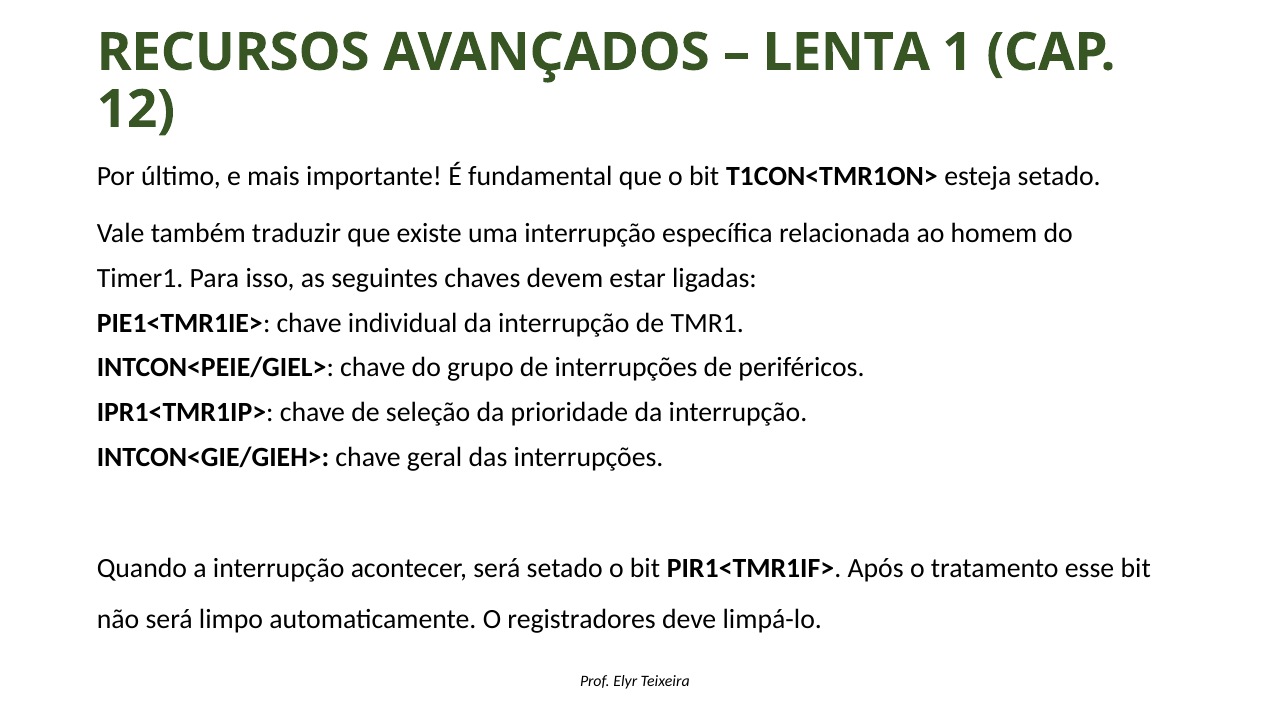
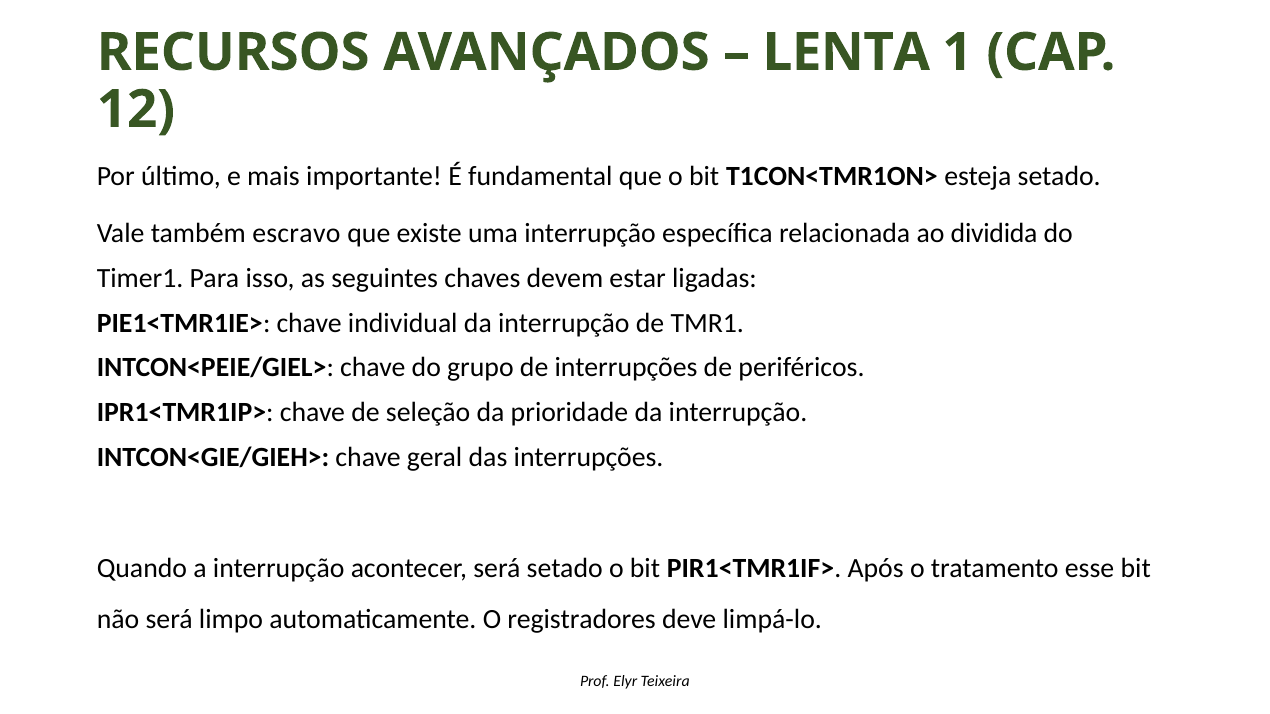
traduzir: traduzir -> escravo (296, 233)
homem: homem -> dividida (994, 233)
